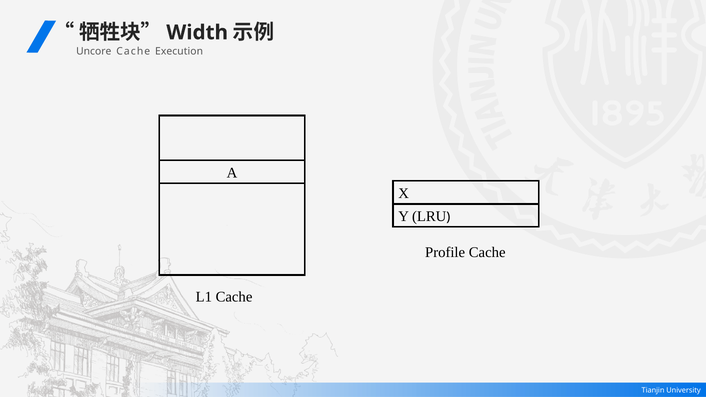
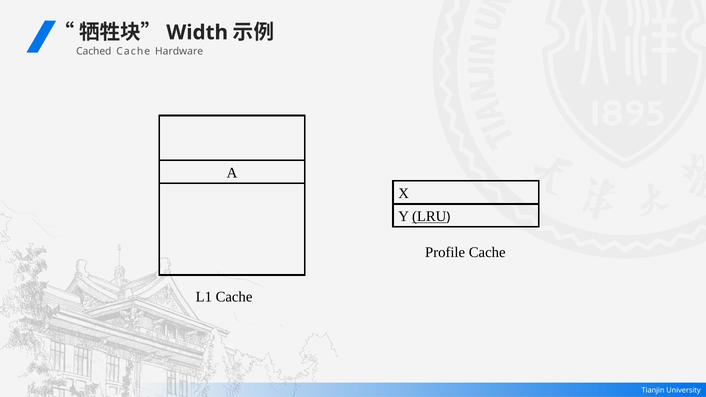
Uncore: Uncore -> Cached (94, 51)
Execution: Execution -> Hardware (179, 51)
LRU underline: none -> present (429, 216)
